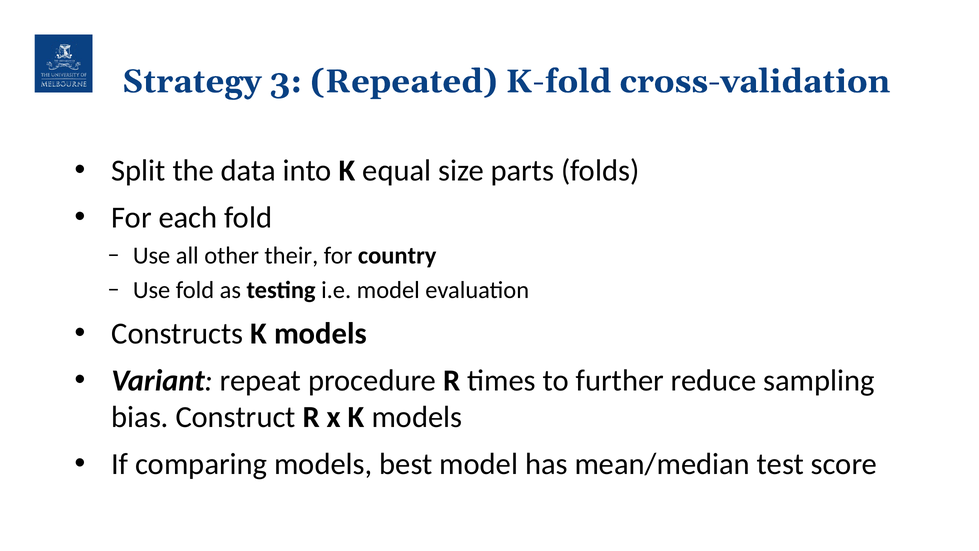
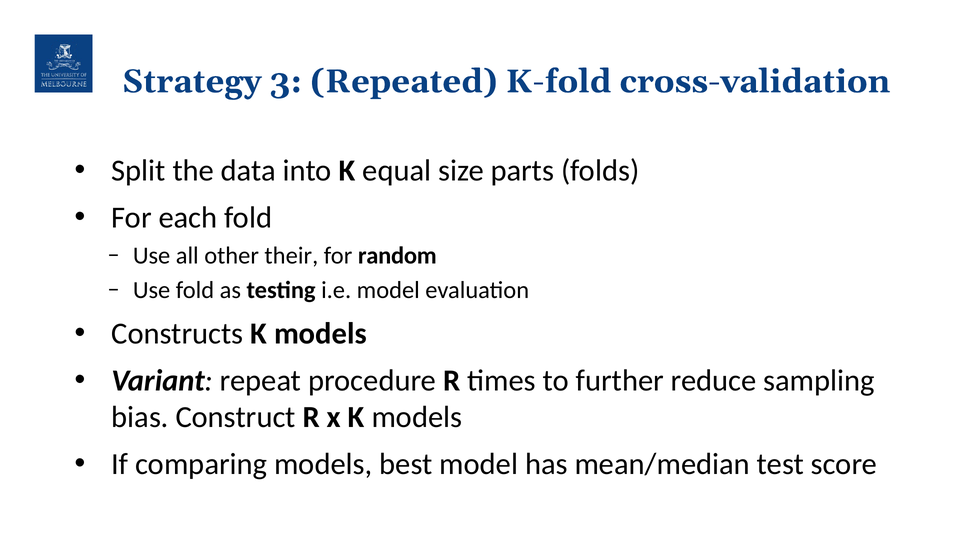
country: country -> random (397, 255)
